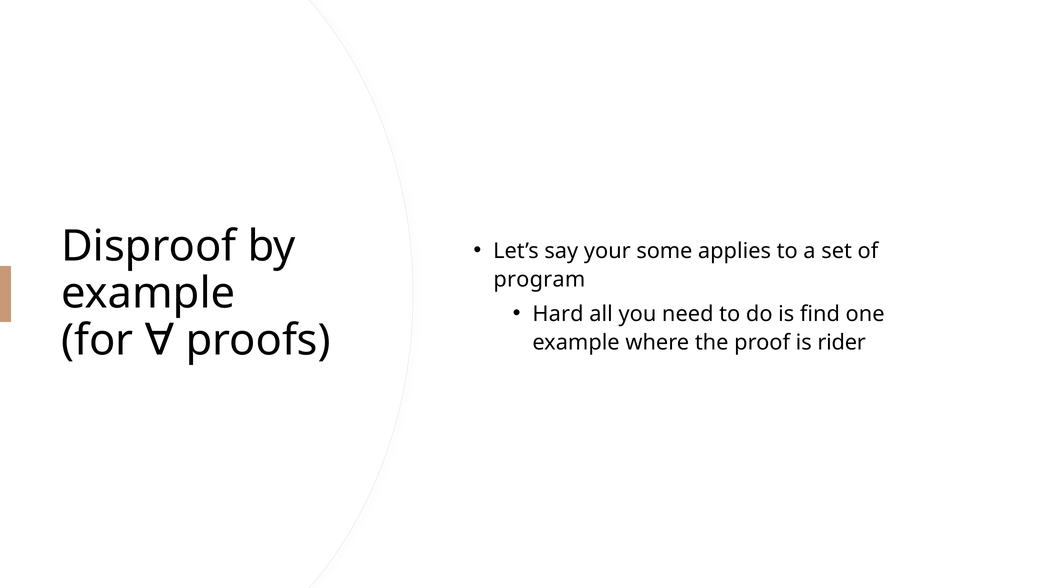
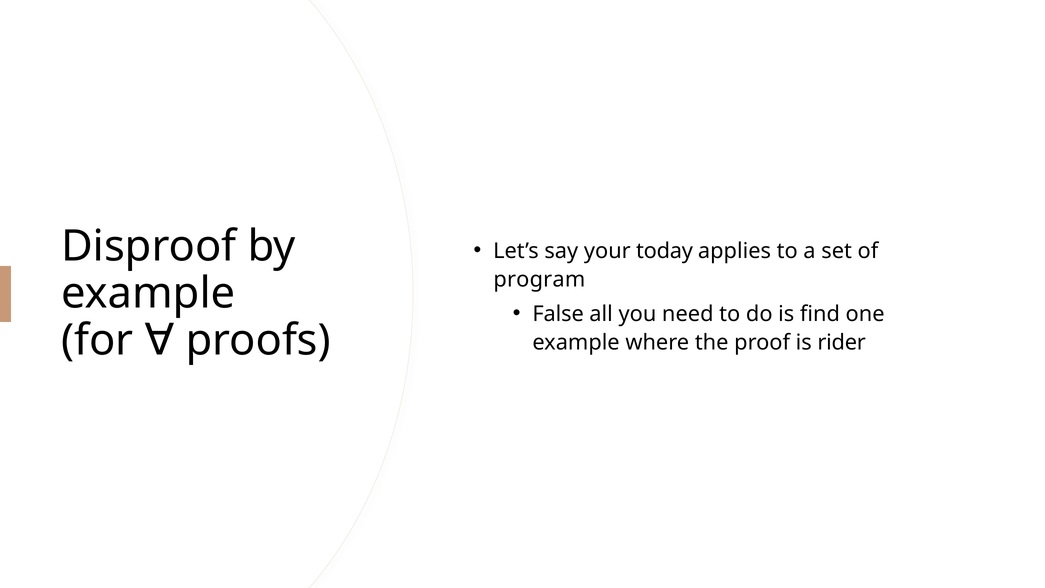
some: some -> today (664, 251)
Hard: Hard -> False (558, 314)
